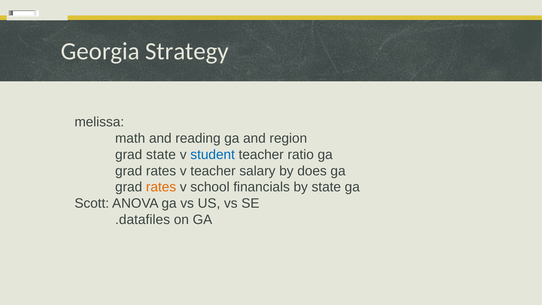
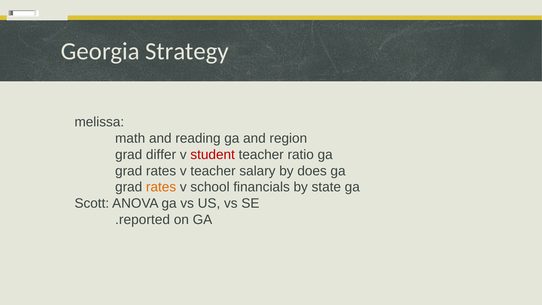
grad state: state -> differ (161, 155)
student colour: blue -> red (213, 155)
.datafiles: .datafiles -> .reported (143, 220)
